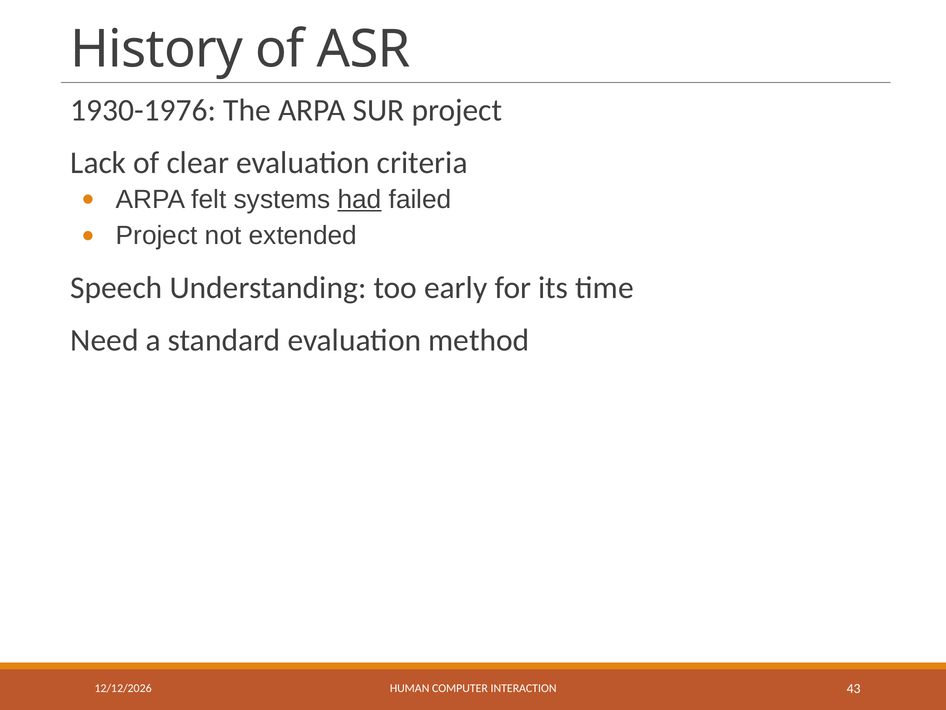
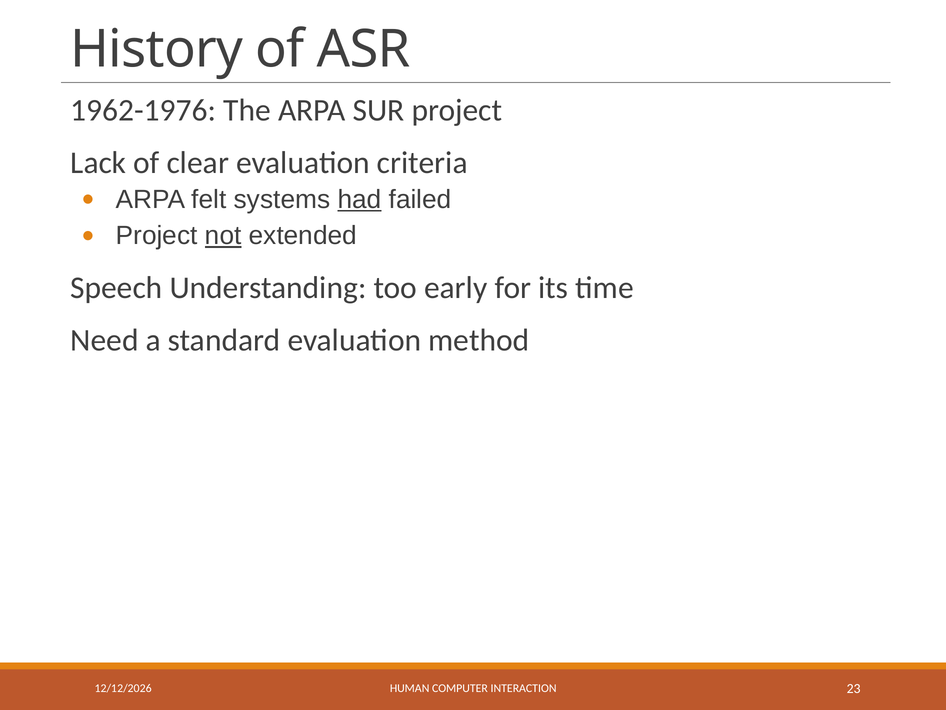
1930-1976: 1930-1976 -> 1962-1976 (143, 110)
not underline: none -> present (223, 235)
43: 43 -> 23 (854, 688)
